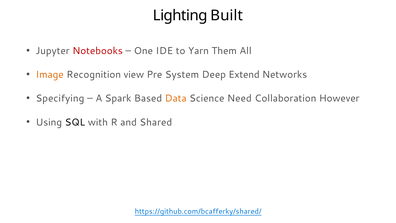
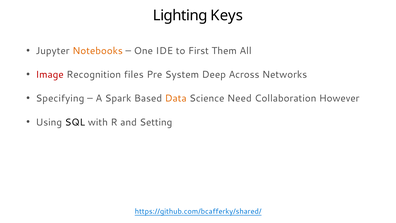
Built: Built -> Keys (227, 16)
Notebooks colour: red -> orange (98, 51)
Yarn: Yarn -> First (198, 51)
Image colour: orange -> red (50, 75)
view: view -> files (134, 75)
Extend: Extend -> Across (244, 75)
Shared: Shared -> Setting (156, 122)
